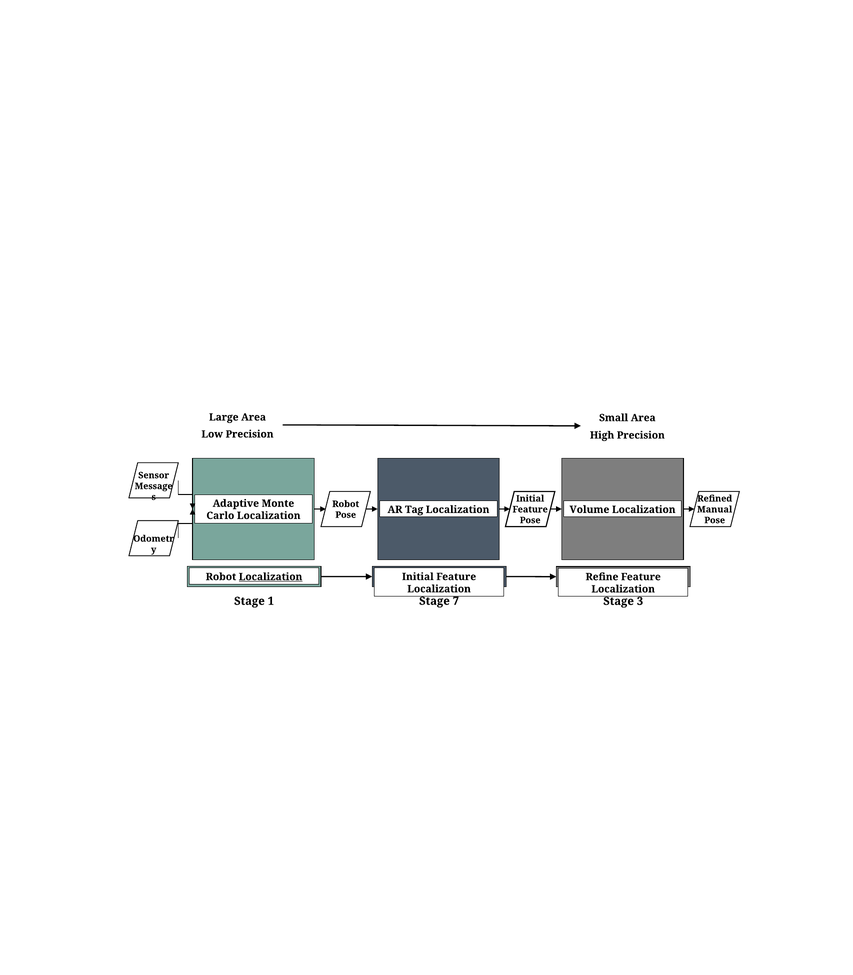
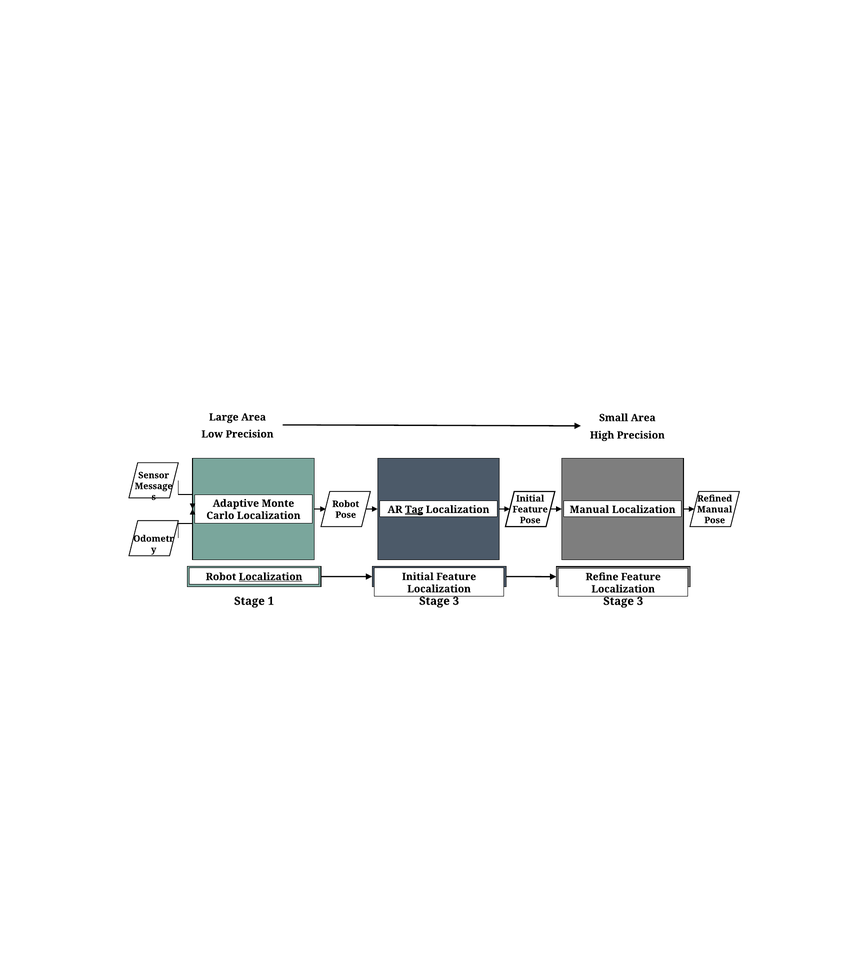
Tag underline: none -> present (414, 510)
Volume: Volume -> Manual (589, 510)
7: 7 -> 3 (456, 601)
